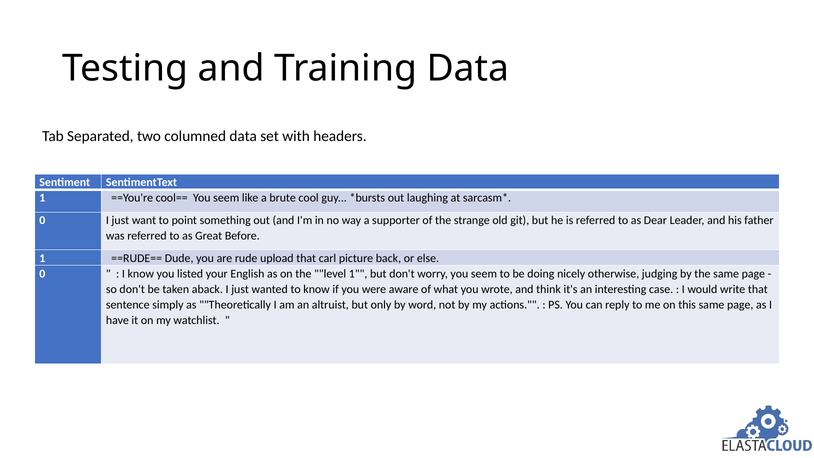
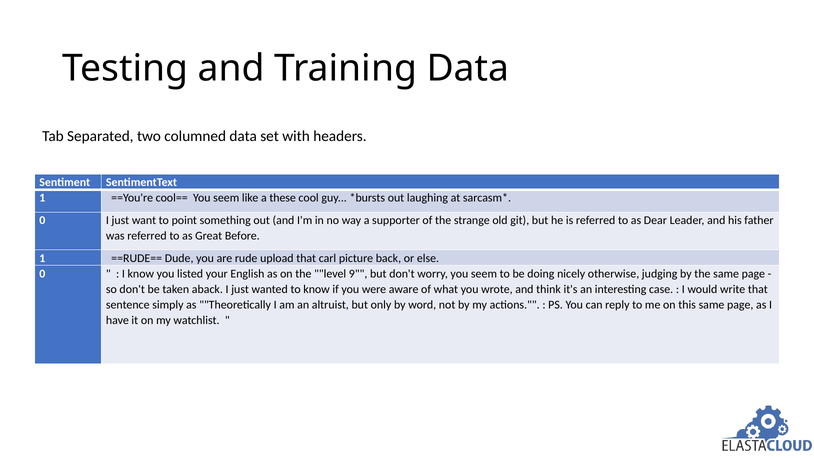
brute: brute -> these (283, 198)
level 1: 1 -> 9 (358, 274)
